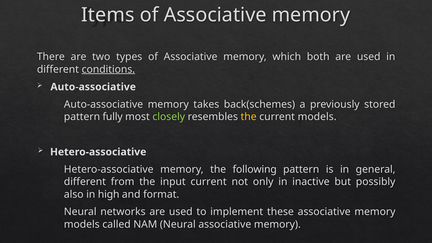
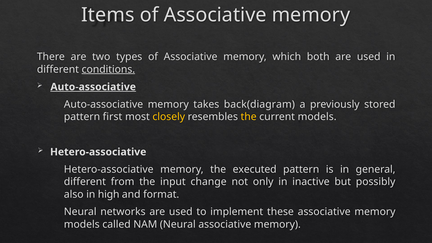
Auto-associative underline: none -> present (93, 87)
back(schemes: back(schemes -> back(diagram (259, 104)
fully: fully -> first (113, 117)
closely colour: light green -> yellow (169, 117)
following: following -> executed (255, 169)
input current: current -> change (209, 182)
